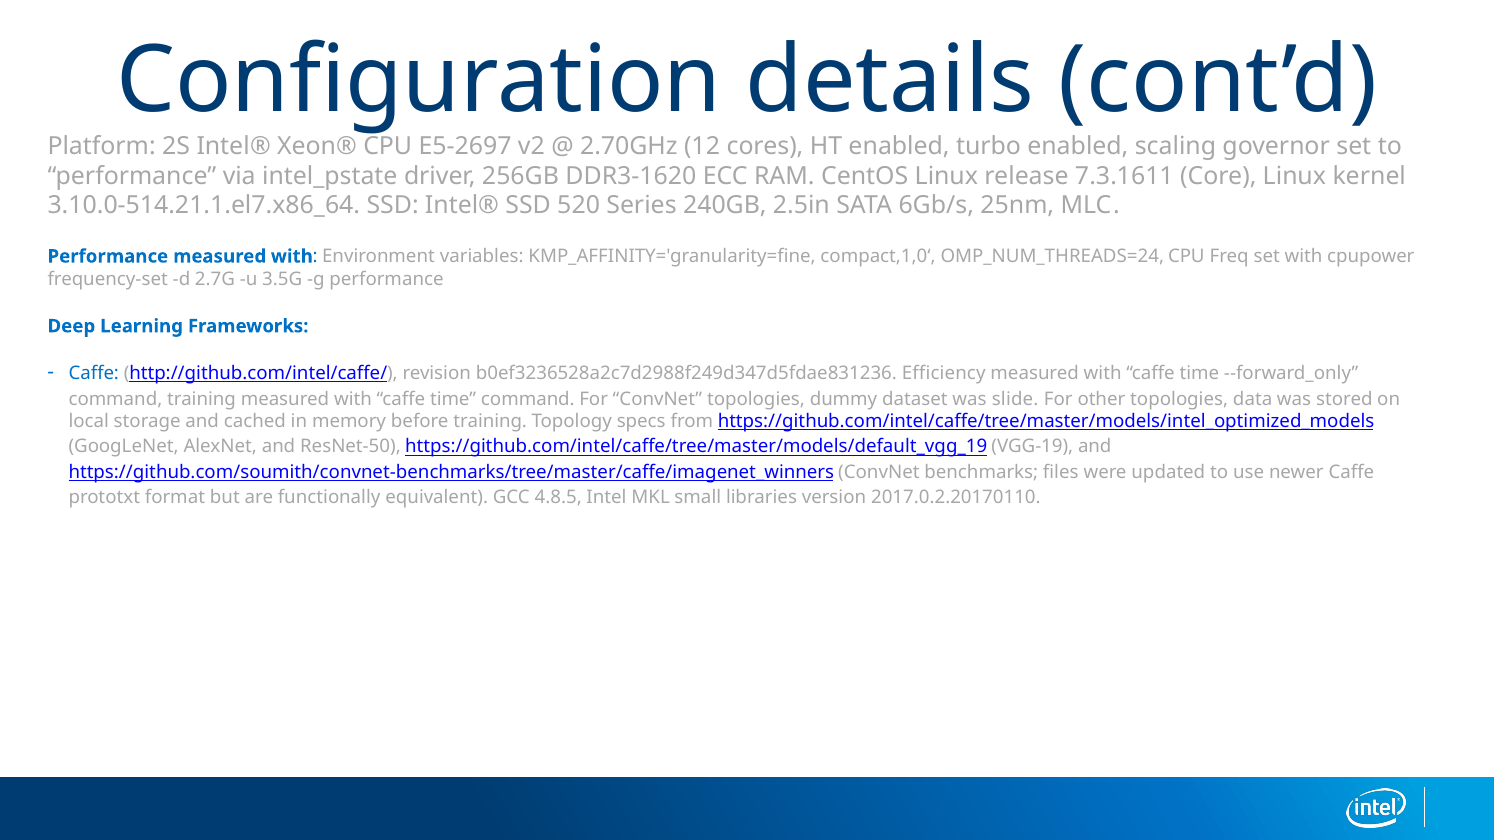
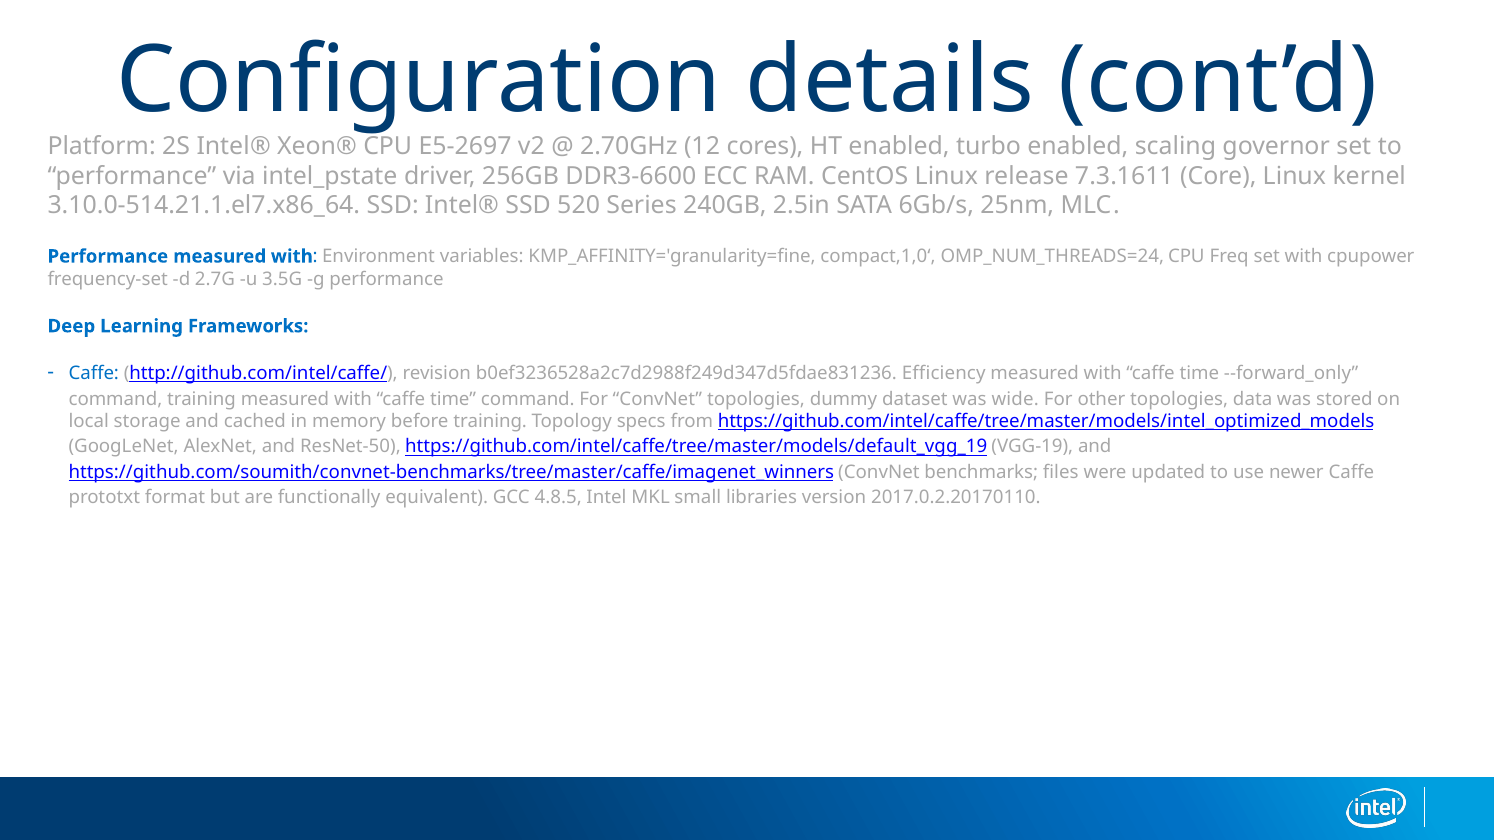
DDR3-1620: DDR3-1620 -> DDR3-6600 (631, 176)
slide: slide -> wide (1015, 399)
